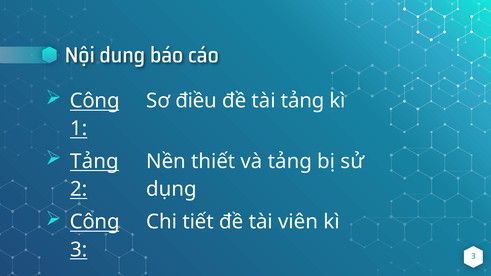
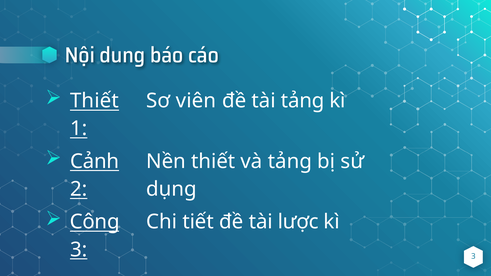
Công: Công -> Thiết (95, 101)
điều: điều -> viên (196, 101)
Tảng: Tảng -> Cảnh (95, 161)
viên: viên -> lược (298, 222)
